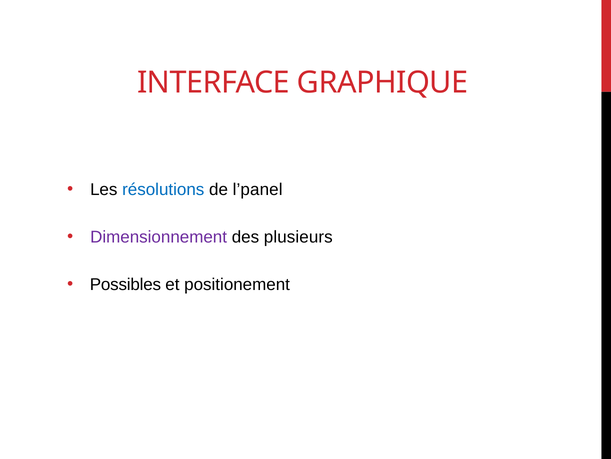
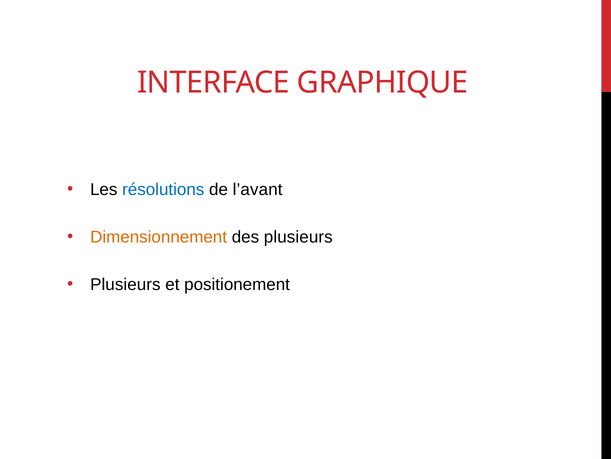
l’panel: l’panel -> l’avant (258, 189)
Dimensionnement colour: purple -> orange (159, 237)
Possibles: Possibles -> Plusieurs (125, 284)
